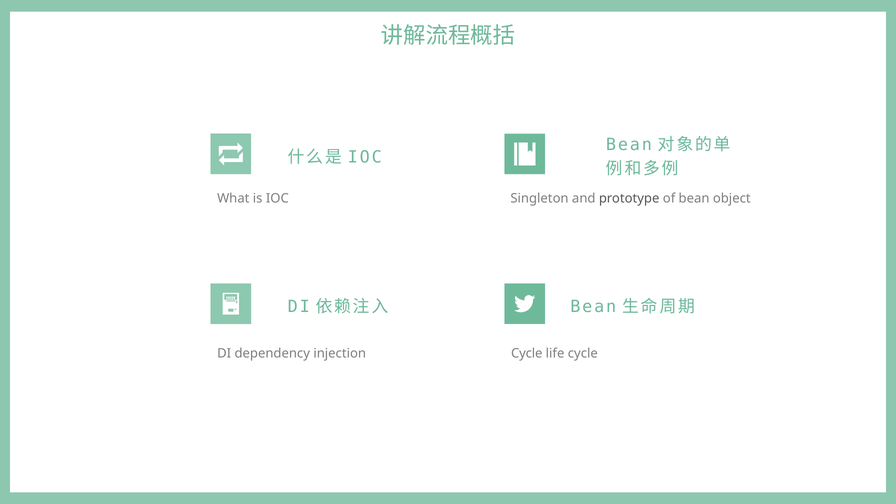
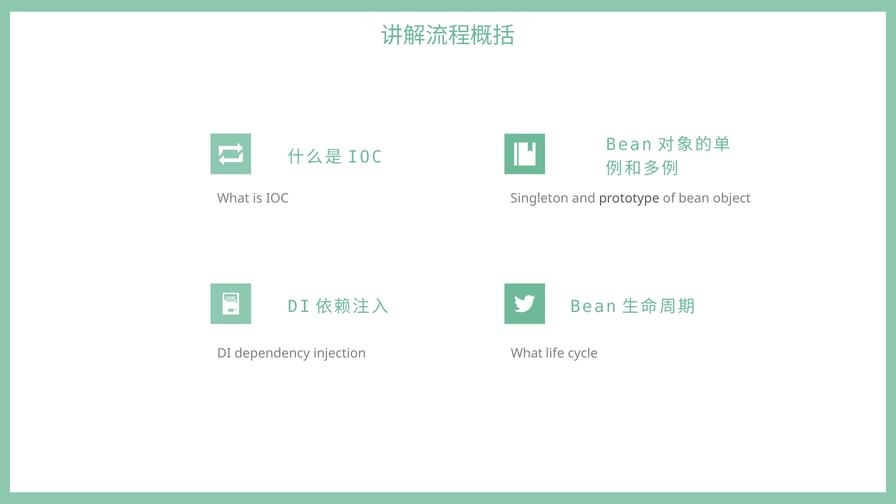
Cycle: Cycle -> What (527, 353)
